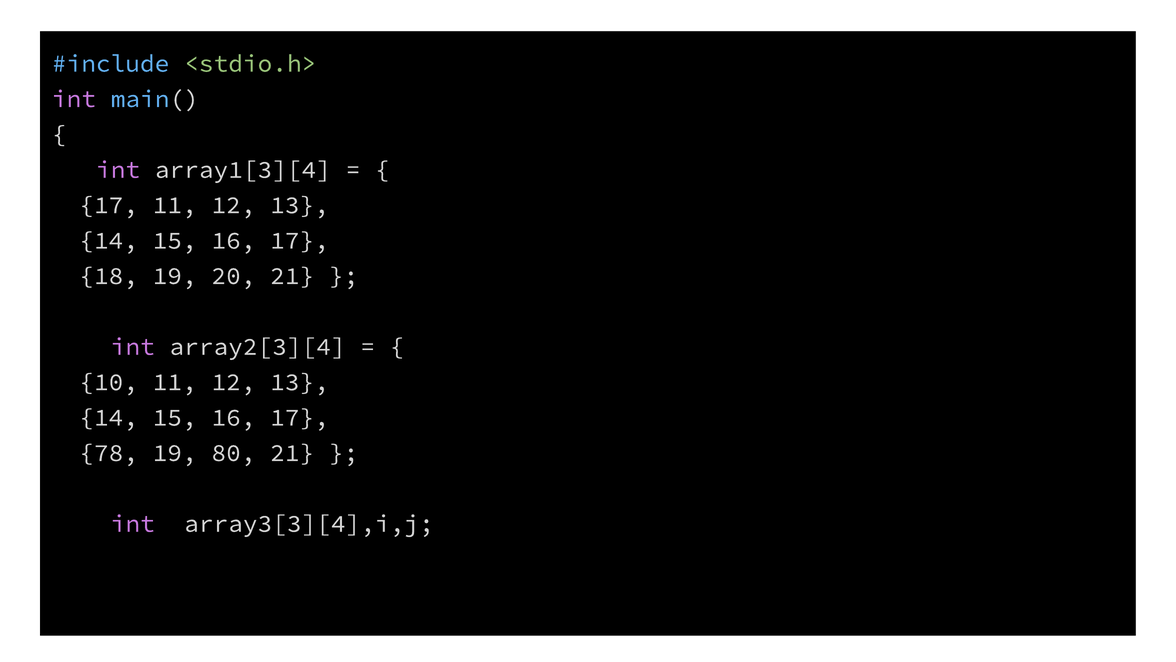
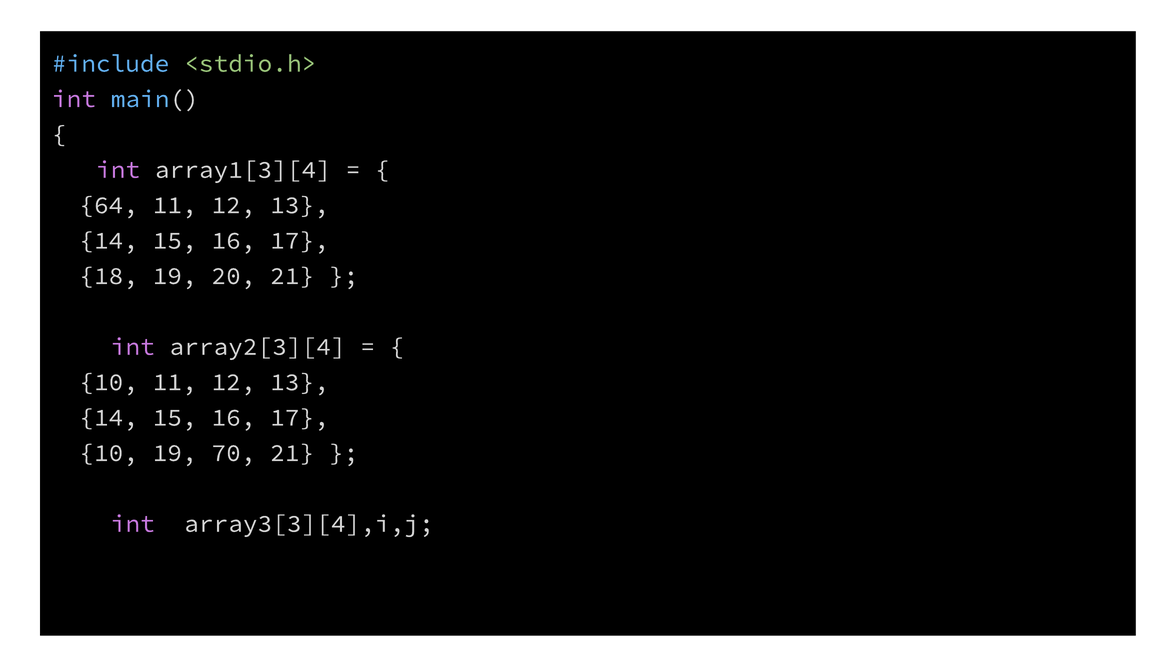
17: 17 -> 64 (109, 205)
78: 78 -> 10 (109, 453)
80: 80 -> 70 (233, 453)
